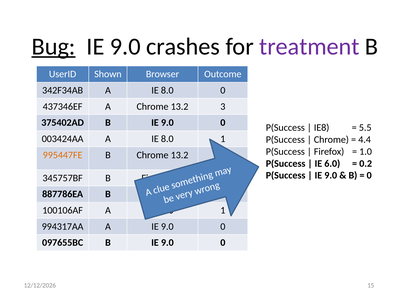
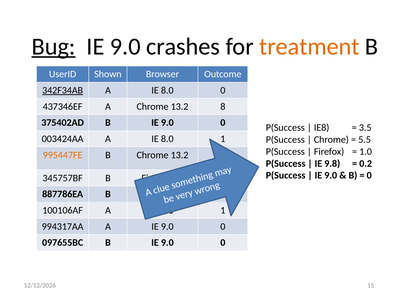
treatment colour: purple -> orange (309, 46)
342F34AB underline: none -> present (63, 90)
3: 3 -> 8 (223, 106)
5.5: 5.5 -> 3.5 (365, 127)
4.4: 4.4 -> 5.5 (365, 139)
6.0: 6.0 -> 9.8 (332, 163)
